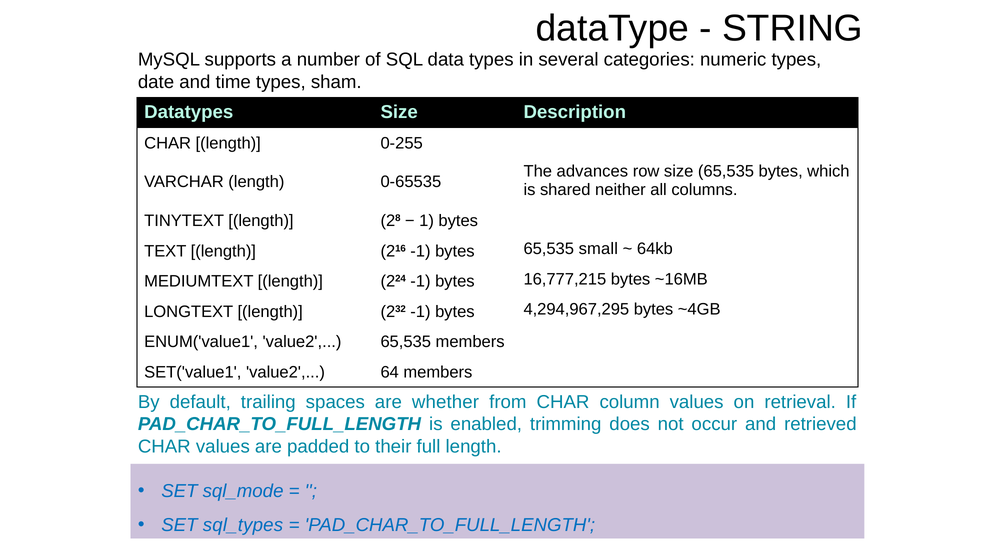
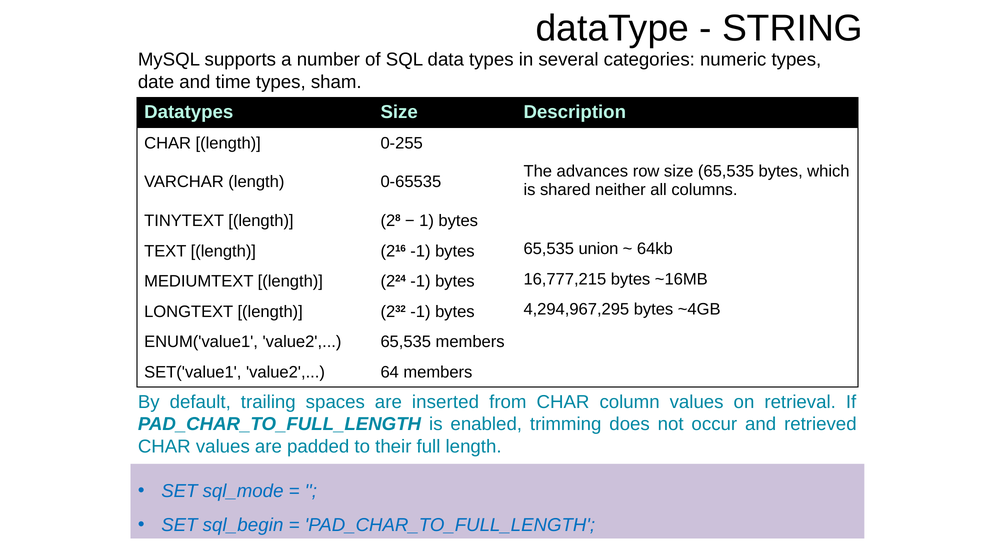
small: small -> union (598, 249)
whether: whether -> inserted (446, 402)
sql_types: sql_types -> sql_begin (243, 525)
